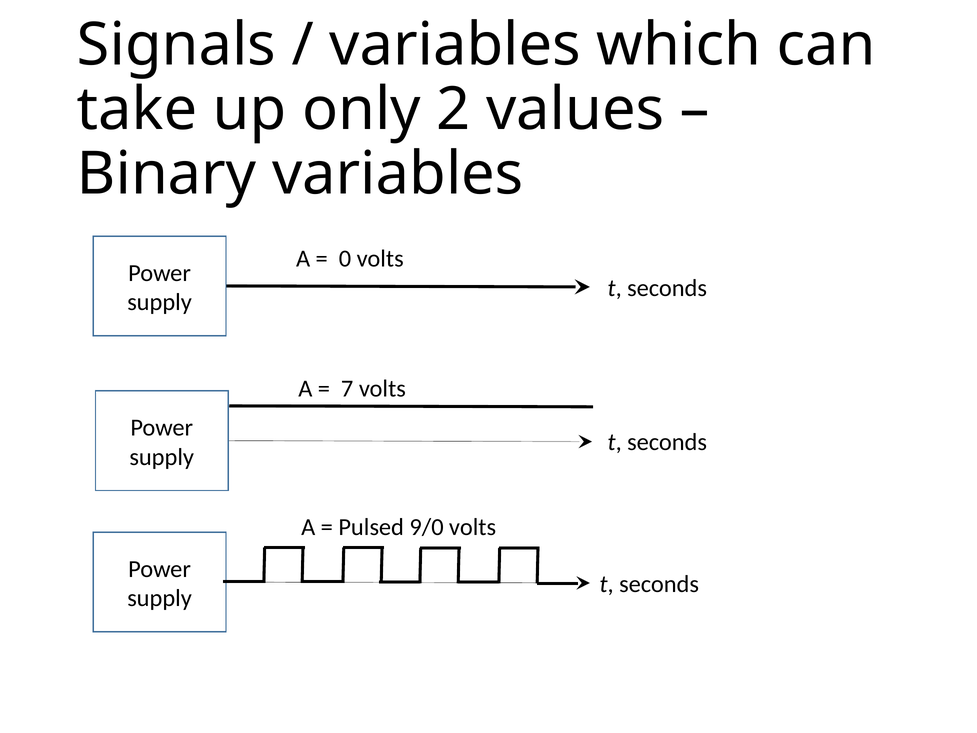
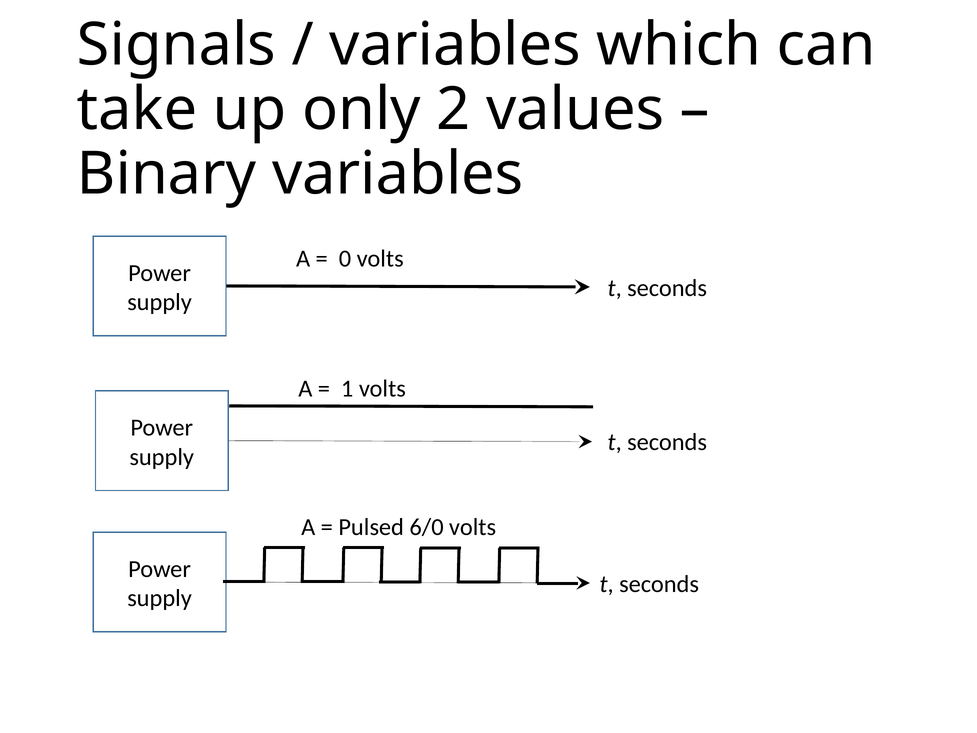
7: 7 -> 1 (347, 388)
9/0: 9/0 -> 6/0 (427, 527)
